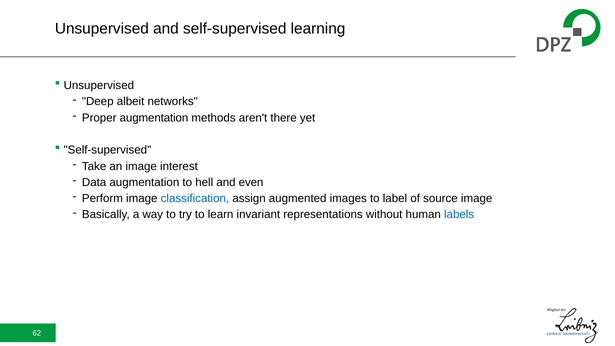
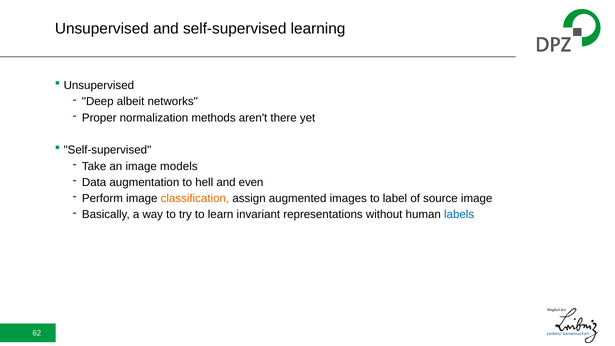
Proper augmentation: augmentation -> normalization (154, 118)
interest: interest -> models (179, 166)
classification colour: blue -> orange (195, 198)
